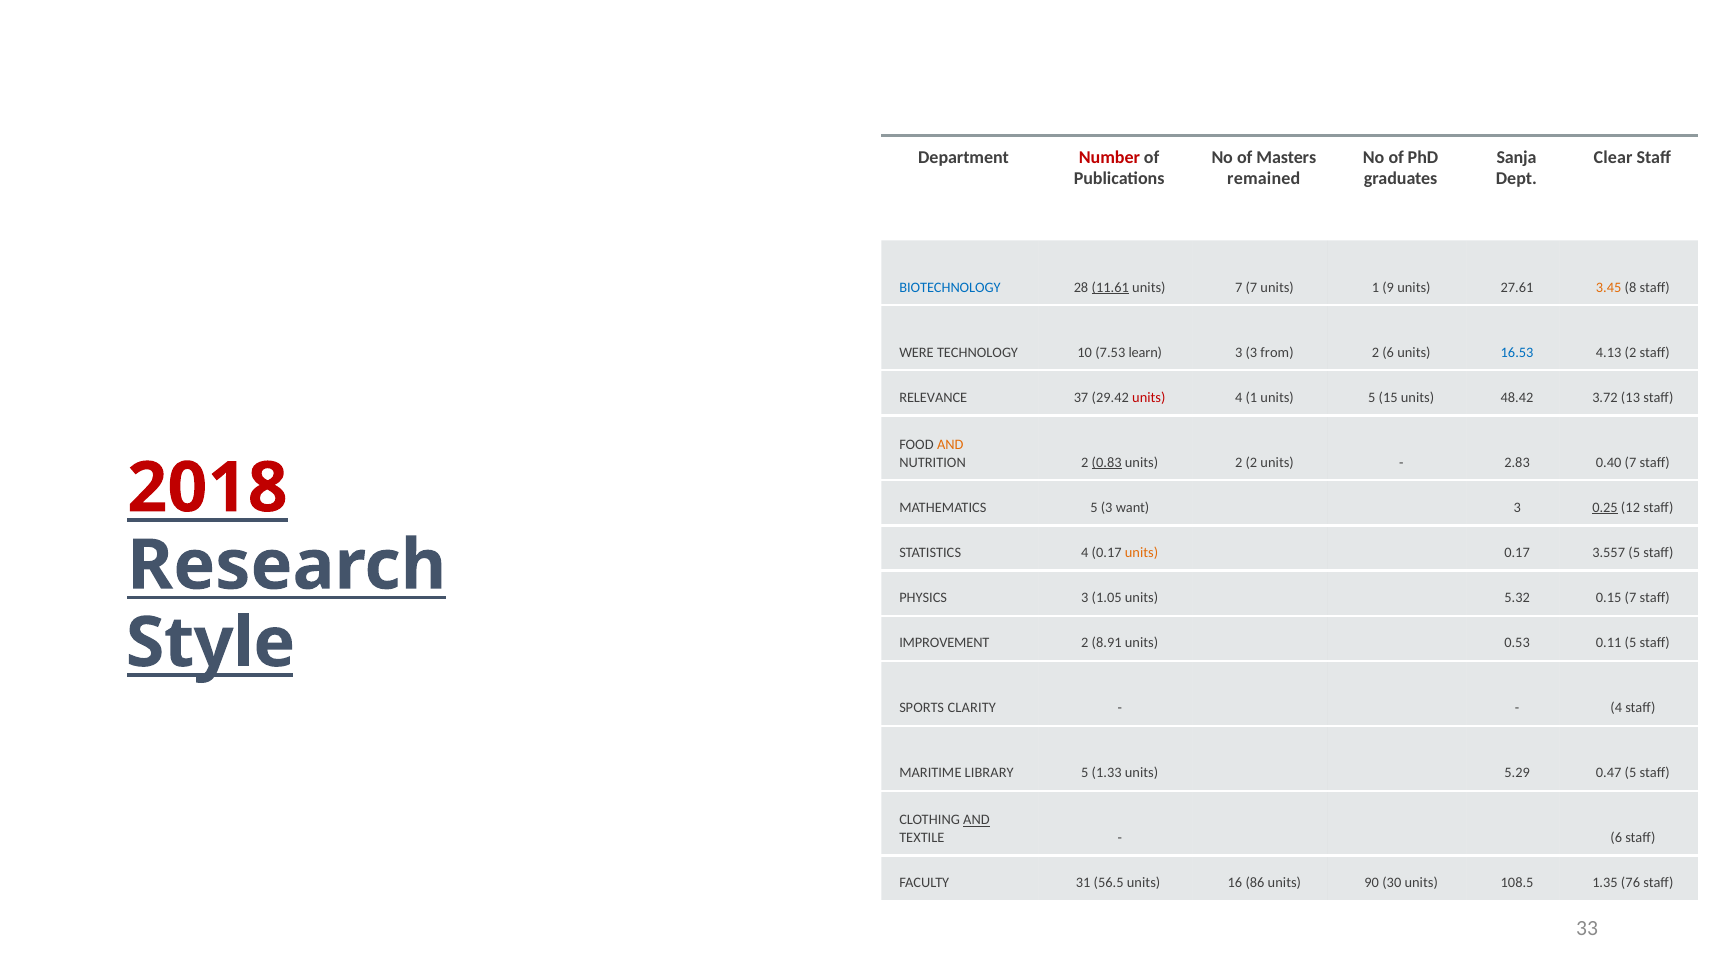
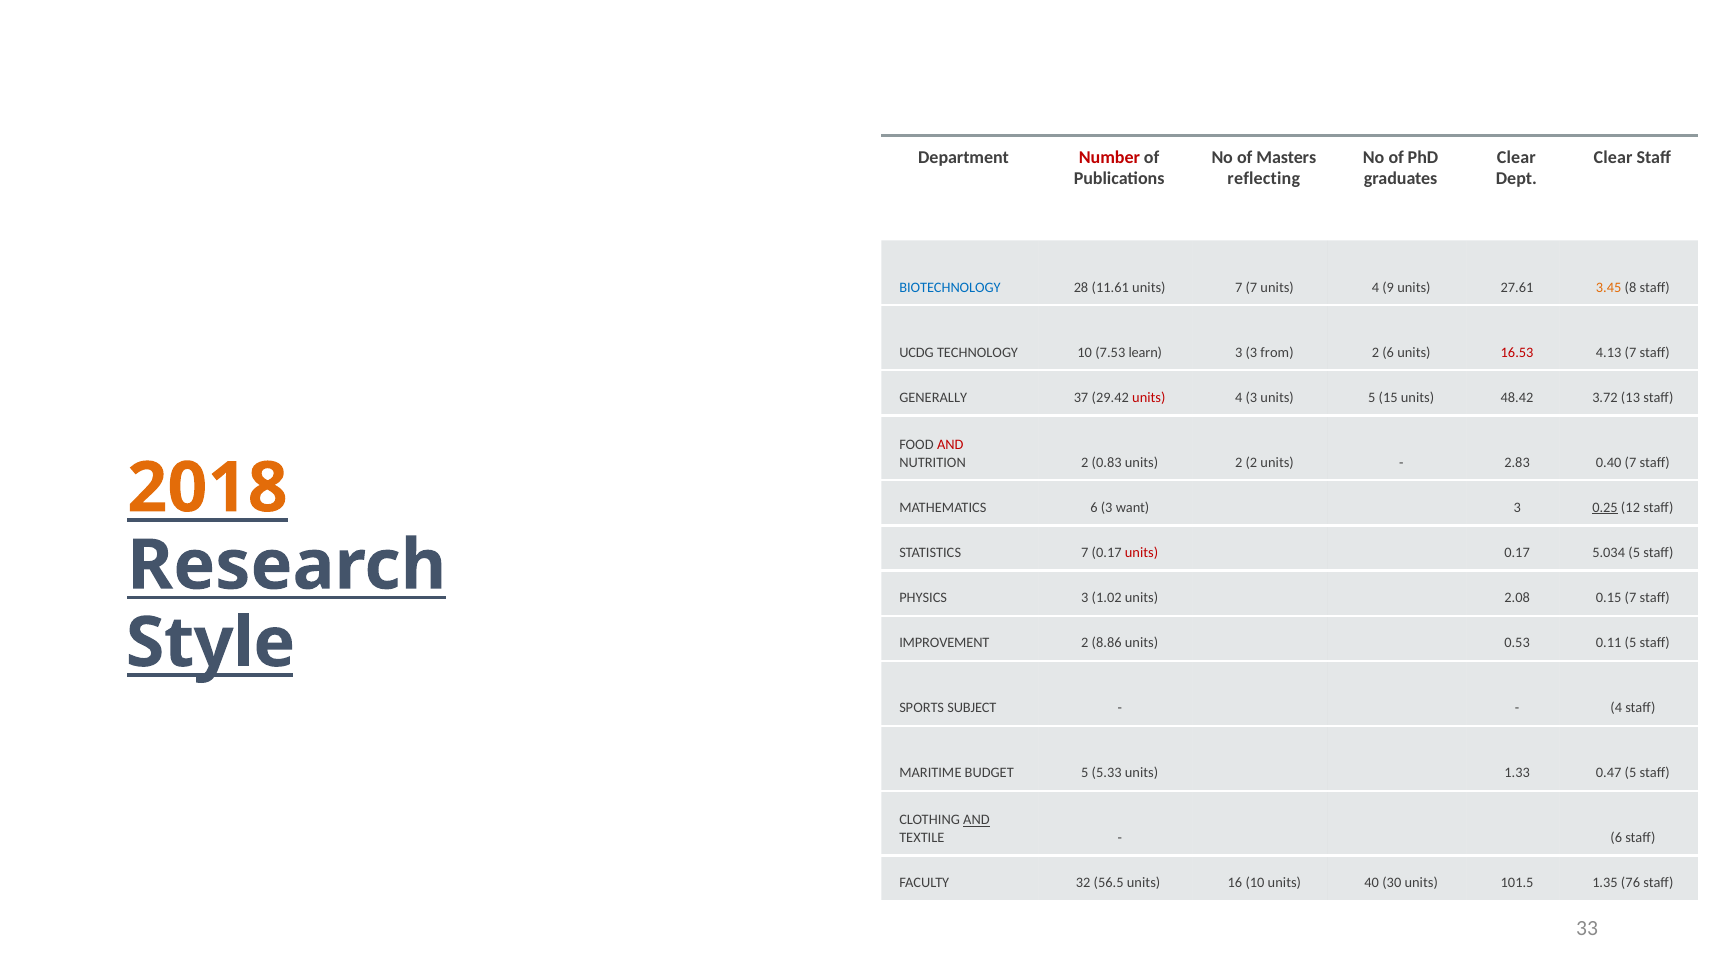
Sanja: Sanja -> Clear (1516, 157)
remained: remained -> reflecting (1264, 179)
11.61 underline: present -> none (1110, 287)
7 units 1: 1 -> 4 (1375, 287)
WERE: WERE -> UCDG (916, 352)
16.53 colour: blue -> red (1517, 352)
4.13 2: 2 -> 7 (1631, 352)
RELEVANCE: RELEVANCE -> GENERALLY (933, 398)
4 1: 1 -> 3 (1251, 398)
AND colour: orange -> red (950, 445)
0.83 underline: present -> none (1107, 462)
2018 colour: red -> orange (207, 488)
MATHEMATICS 5: 5 -> 6 (1094, 508)
STATISTICS 4: 4 -> 7 (1085, 553)
units colour: orange -> red (1142, 553)
3.557: 3.557 -> 5.034 (1609, 553)
1.05: 1.05 -> 1.02 (1107, 598)
5.32: 5.32 -> 2.08 (1517, 598)
8.91: 8.91 -> 8.86 (1107, 643)
CLARITY: CLARITY -> SUBJECT (972, 708)
LIBRARY: LIBRARY -> BUDGET (989, 773)
1.33: 1.33 -> 5.33 (1107, 773)
5.29: 5.29 -> 1.33 (1517, 773)
31: 31 -> 32 (1083, 883)
16 86: 86 -> 10 (1255, 883)
90: 90 -> 40 (1372, 883)
108.5: 108.5 -> 101.5 (1517, 883)
